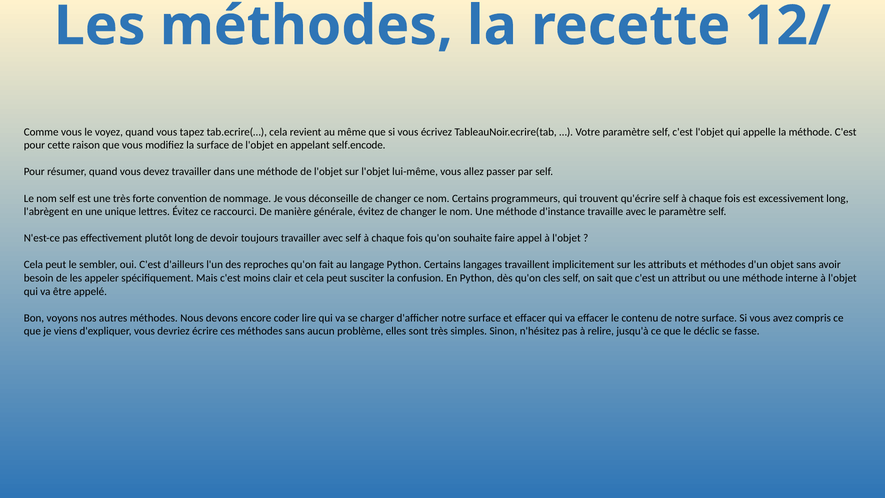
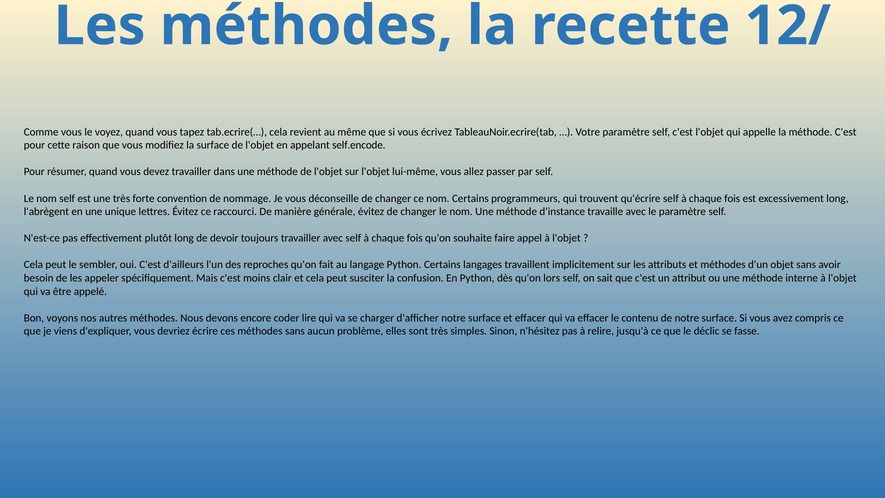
cles: cles -> lors (552, 278)
